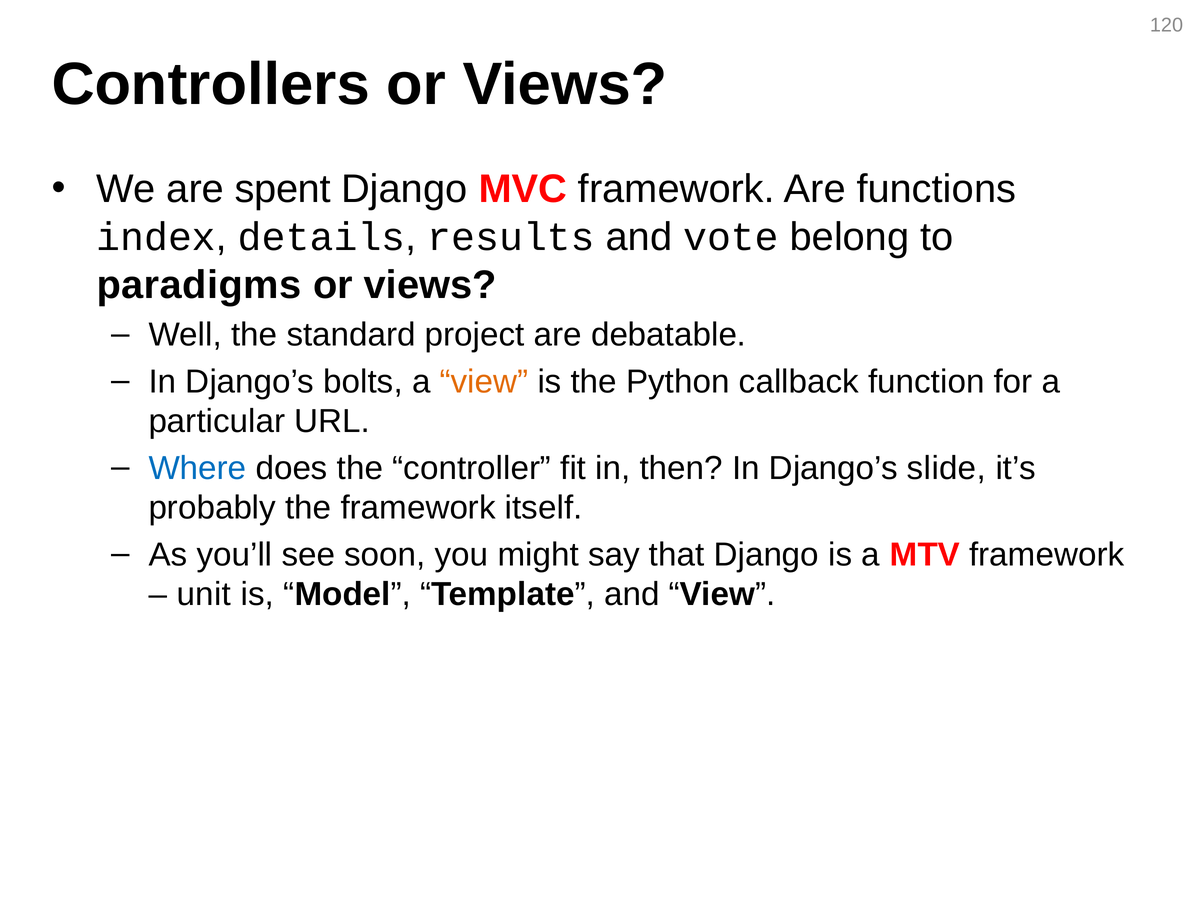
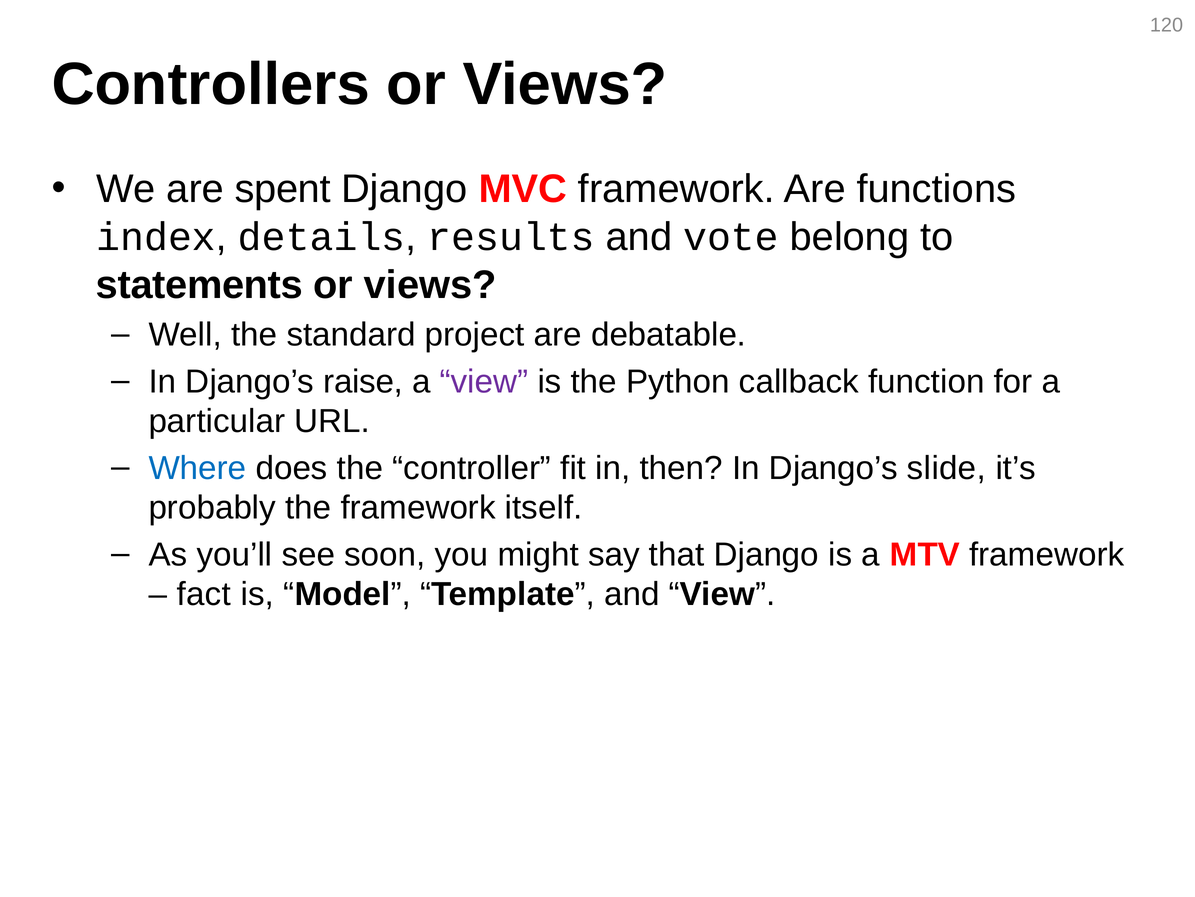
paradigms: paradigms -> statements (199, 285)
bolts: bolts -> raise (363, 381)
view colour: orange -> purple (484, 381)
unit: unit -> fact (204, 594)
